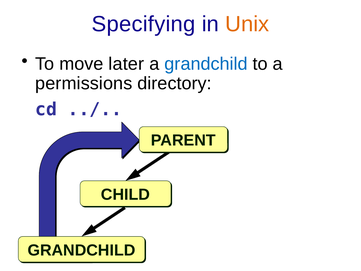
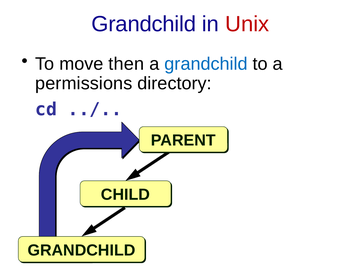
Specifying: Specifying -> Grandchild (144, 24)
Unix colour: orange -> red (247, 24)
later: later -> then (126, 64)
